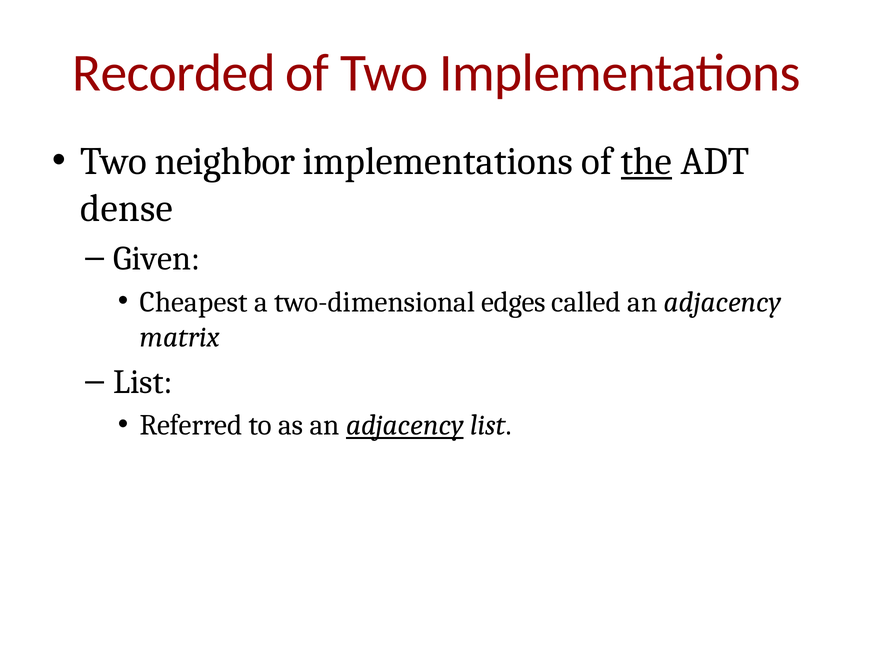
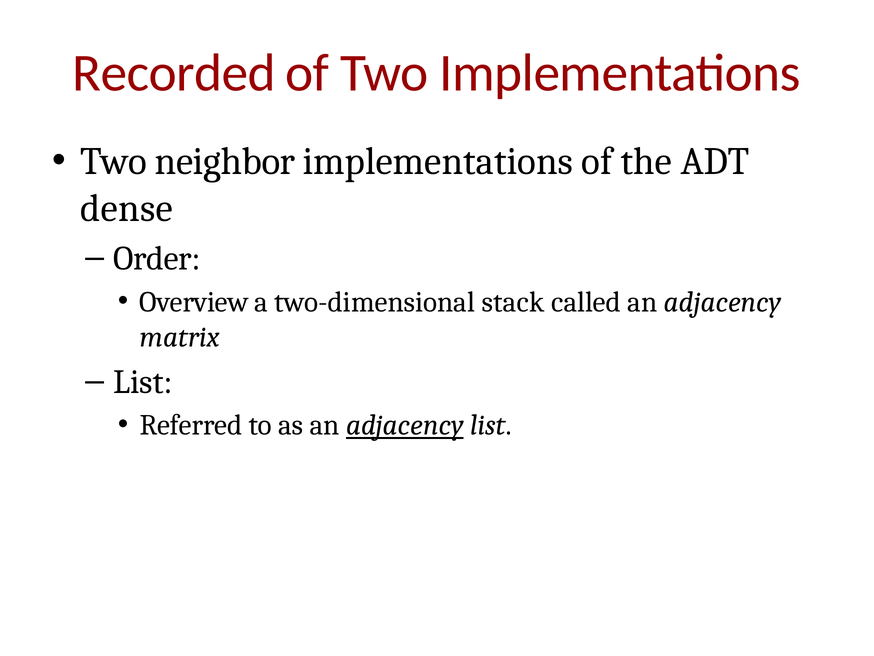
the underline: present -> none (646, 161)
Given: Given -> Order (157, 258)
Cheapest: Cheapest -> Overview (194, 302)
edges: edges -> stack (513, 302)
